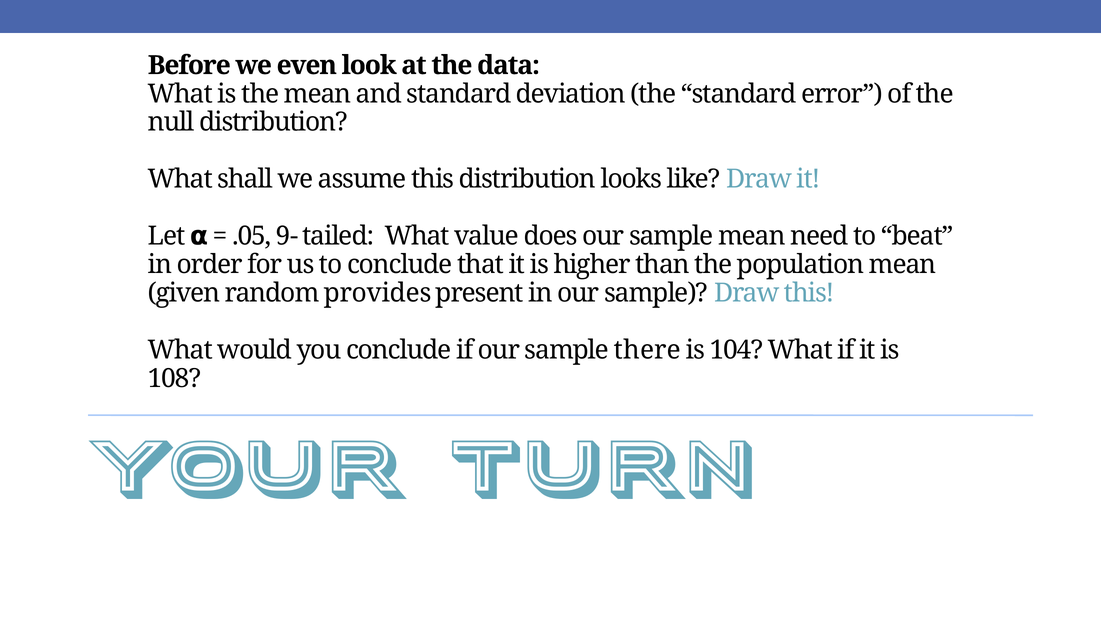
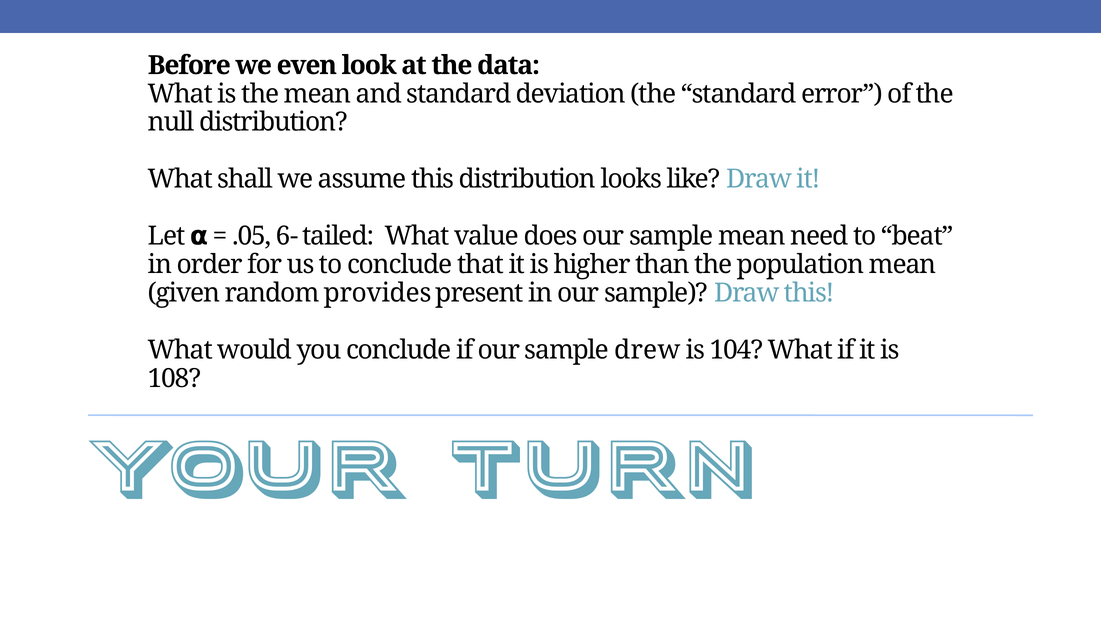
9-: 9- -> 6- (287, 236)
there: there -> drew (647, 350)
